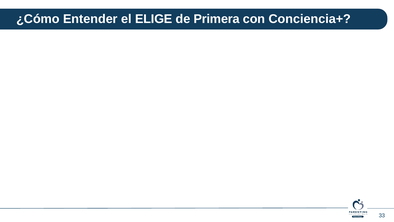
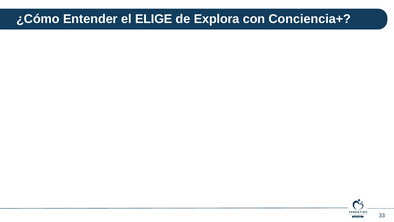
Primera: Primera -> Explora (217, 19)
